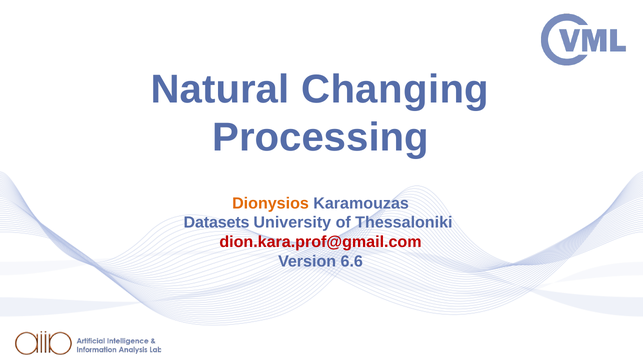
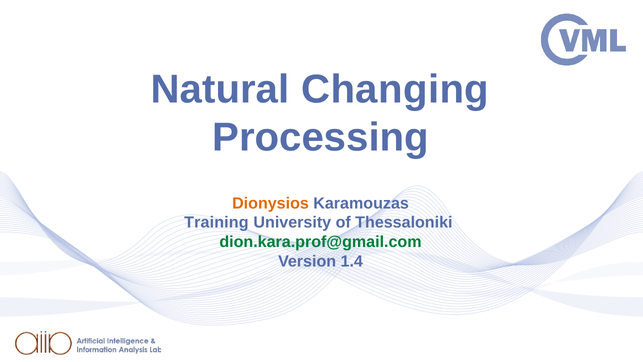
Datasets: Datasets -> Training (216, 222)
dion.kara.prof@gmail.com colour: red -> green (320, 242)
6.6: 6.6 -> 1.4 (352, 261)
